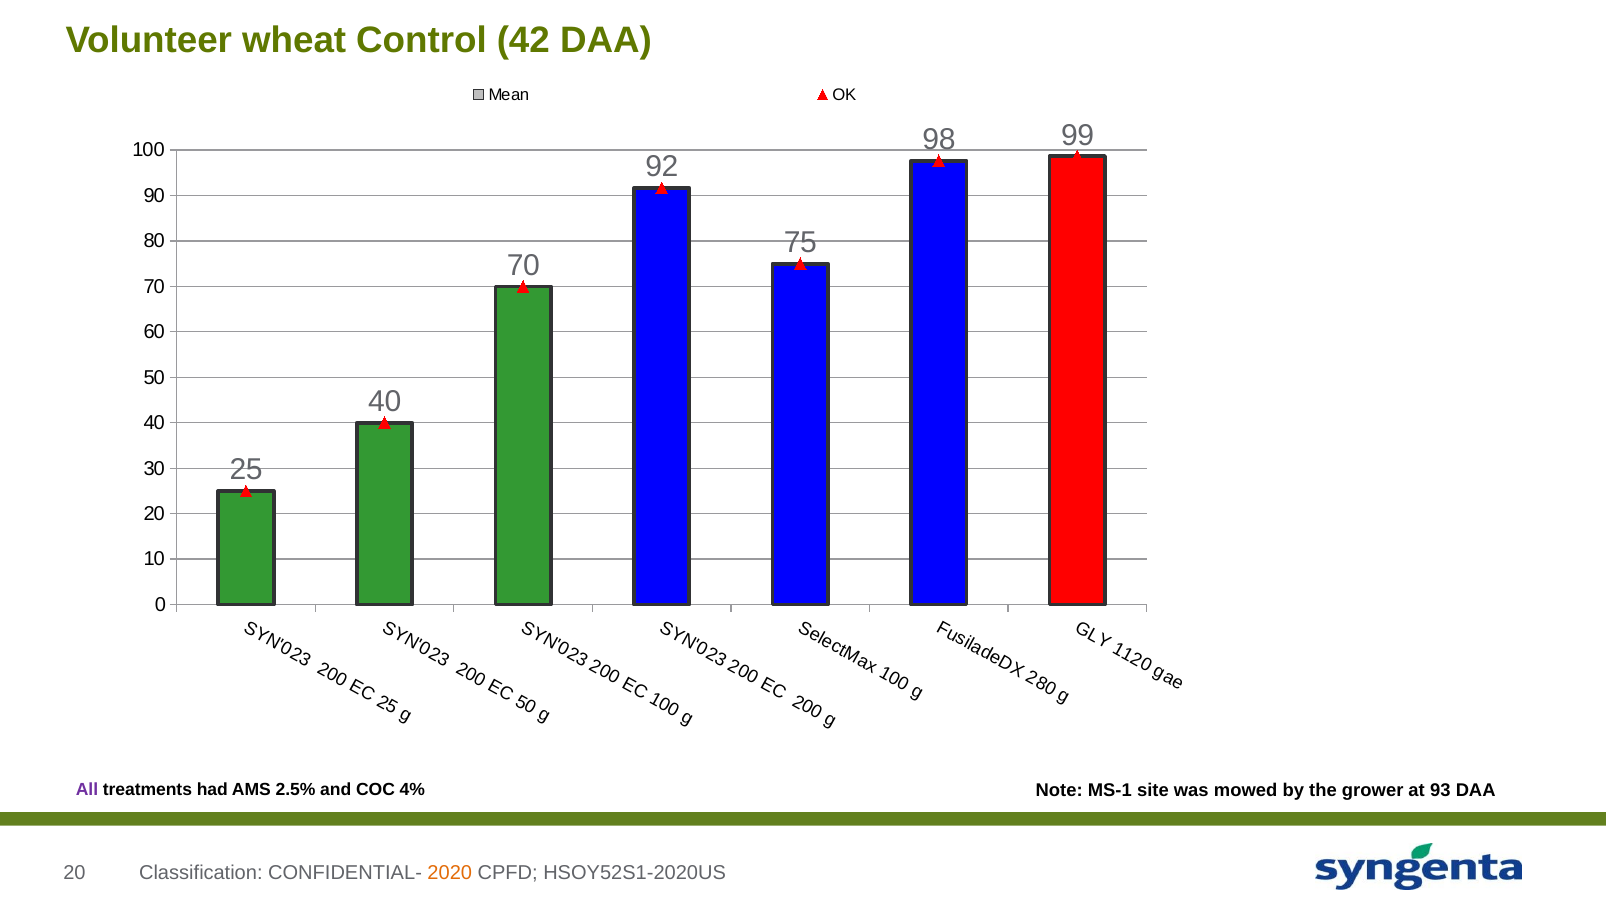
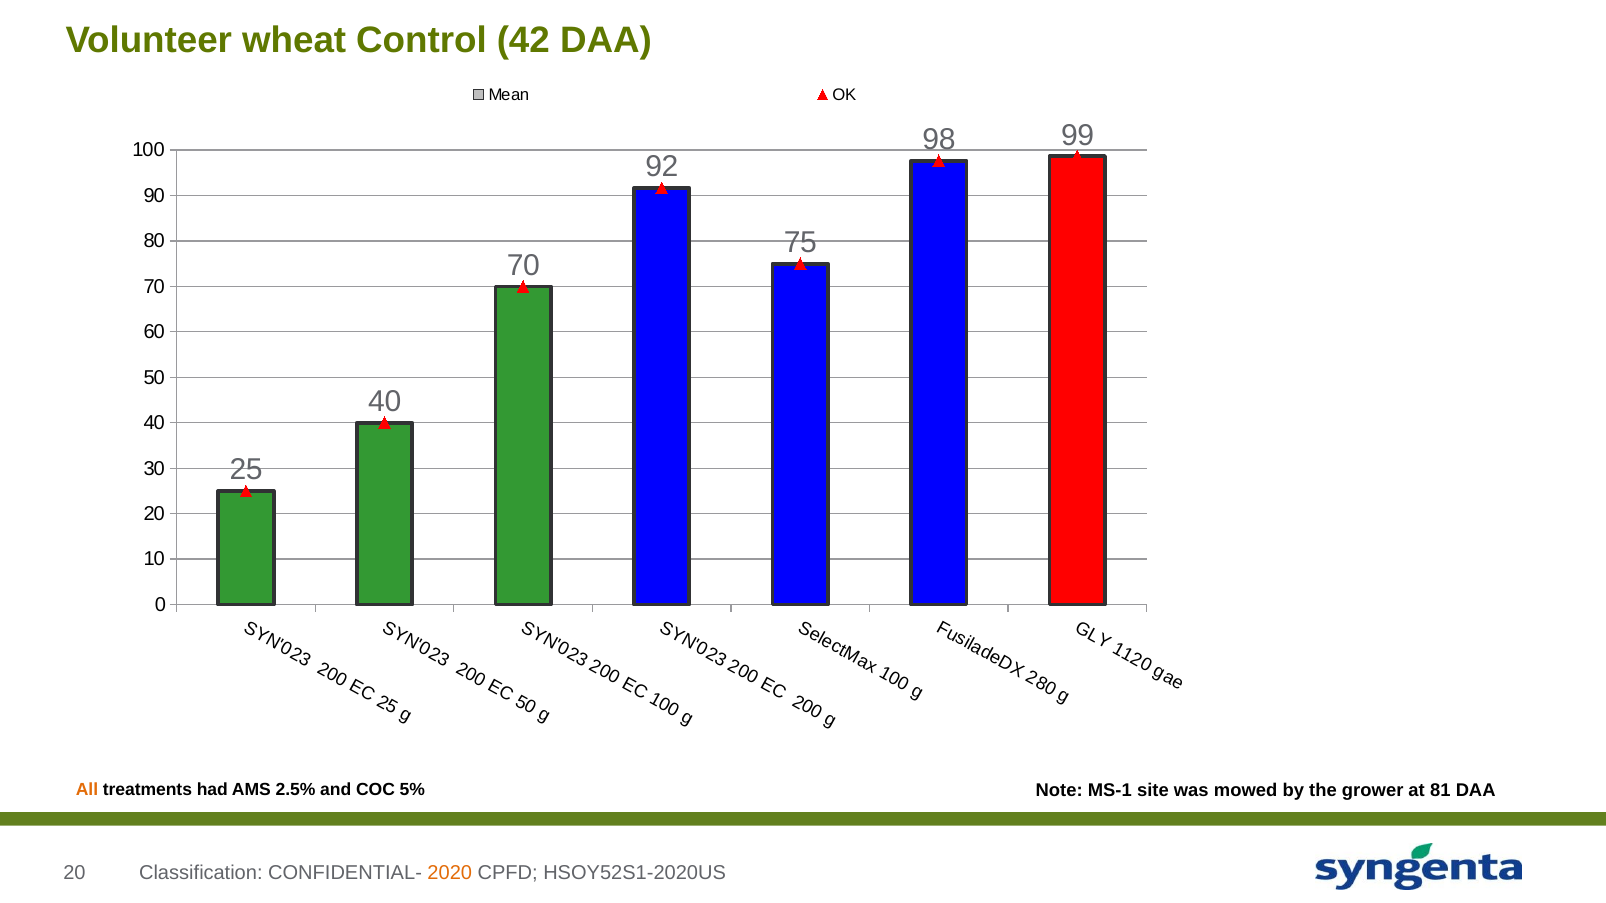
All colour: purple -> orange (87, 790)
4%: 4% -> 5% (412, 790)
93: 93 -> 81 (1440, 791)
